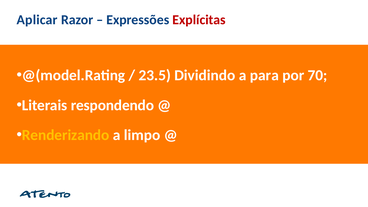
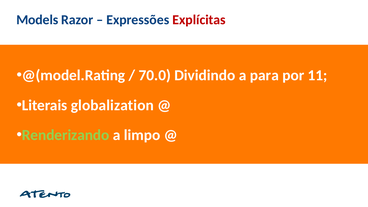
Aplicar: Aplicar -> Models (37, 20)
23.5: 23.5 -> 70.0 (155, 75)
70: 70 -> 11 (318, 75)
respondendo: respondendo -> globalization (112, 105)
Renderizando colour: yellow -> light green (66, 135)
